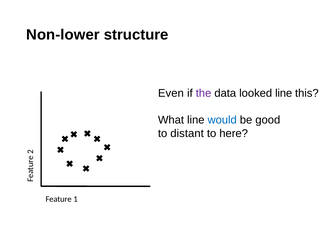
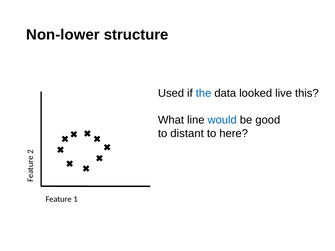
Even: Even -> Used (171, 93)
the colour: purple -> blue (204, 93)
looked line: line -> live (284, 93)
